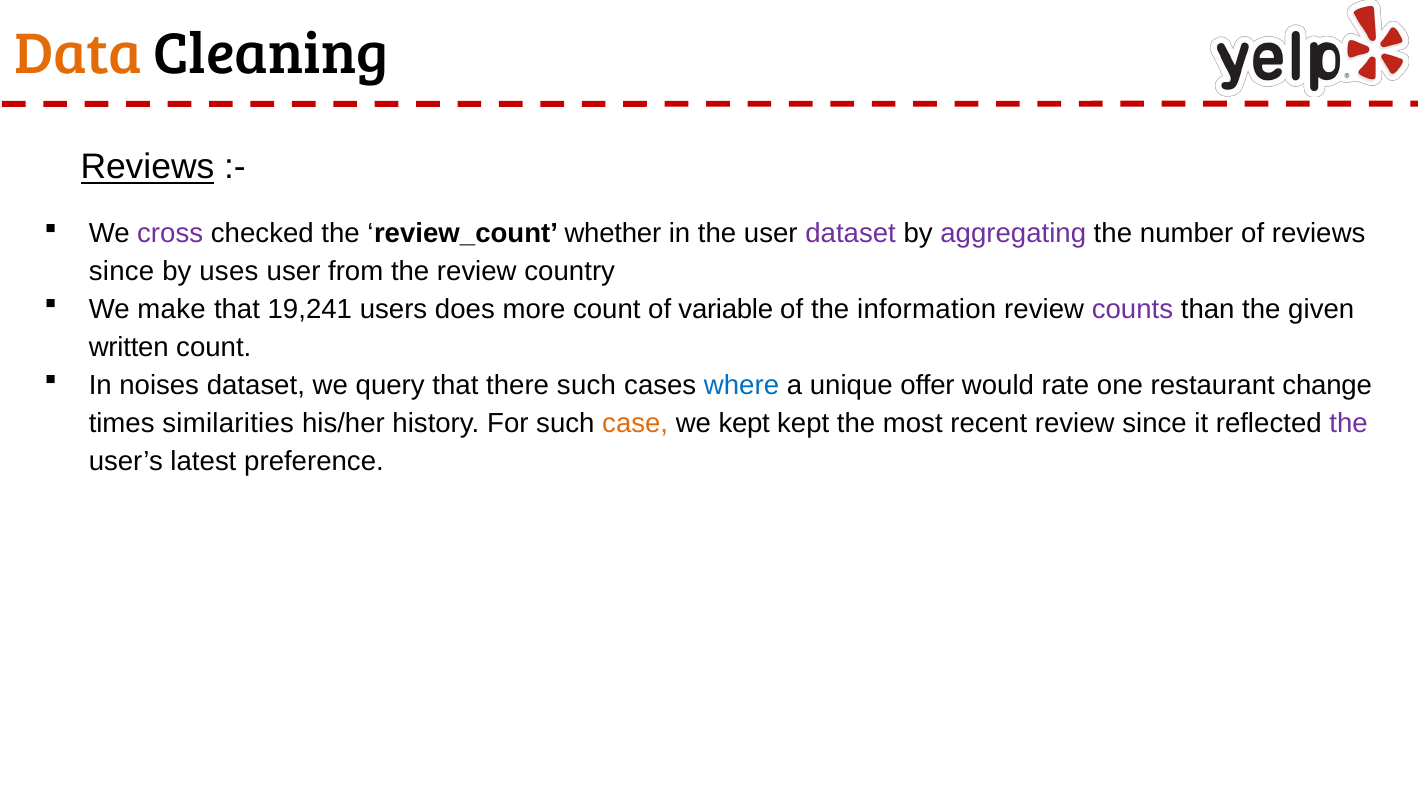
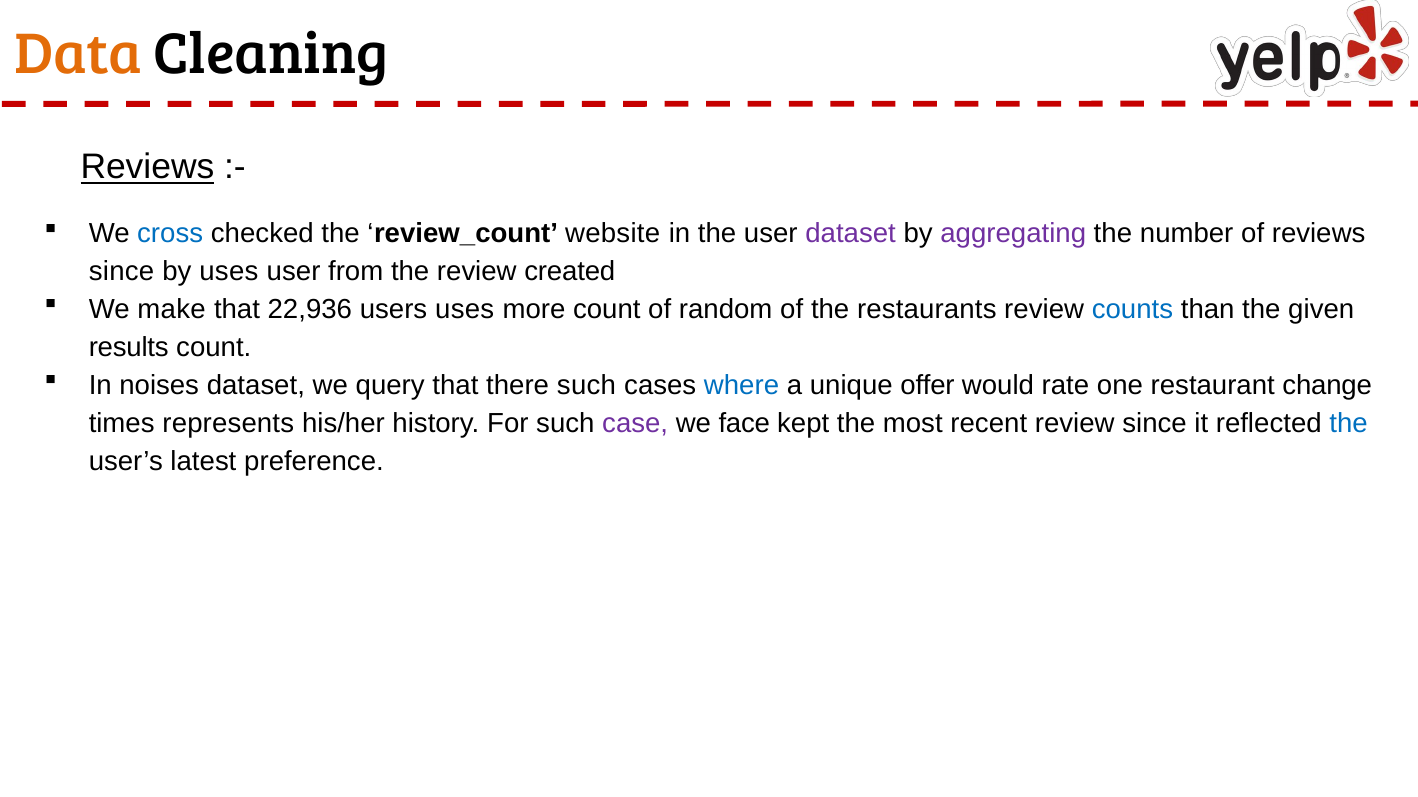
cross colour: purple -> blue (170, 234)
whether: whether -> website (613, 234)
country: country -> created (570, 272)
19,241: 19,241 -> 22,936 (310, 310)
users does: does -> uses (465, 310)
variable: variable -> random (726, 310)
information: information -> restaurants (927, 310)
counts colour: purple -> blue (1132, 310)
written: written -> results (129, 348)
similarities: similarities -> represents (228, 424)
case colour: orange -> purple (635, 424)
we kept: kept -> face (744, 424)
the colour: purple -> blue (1349, 424)
